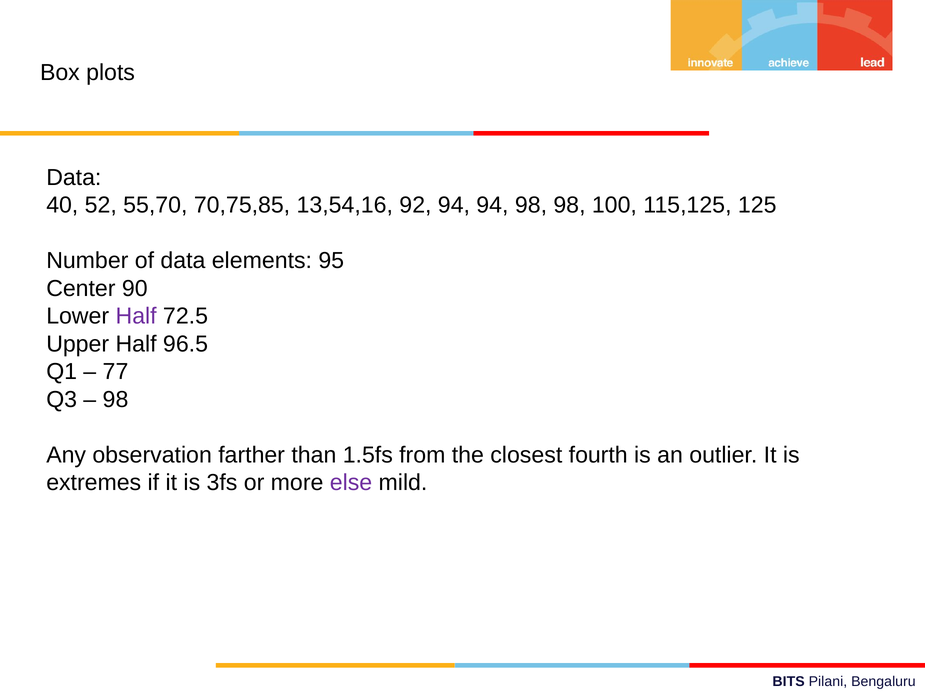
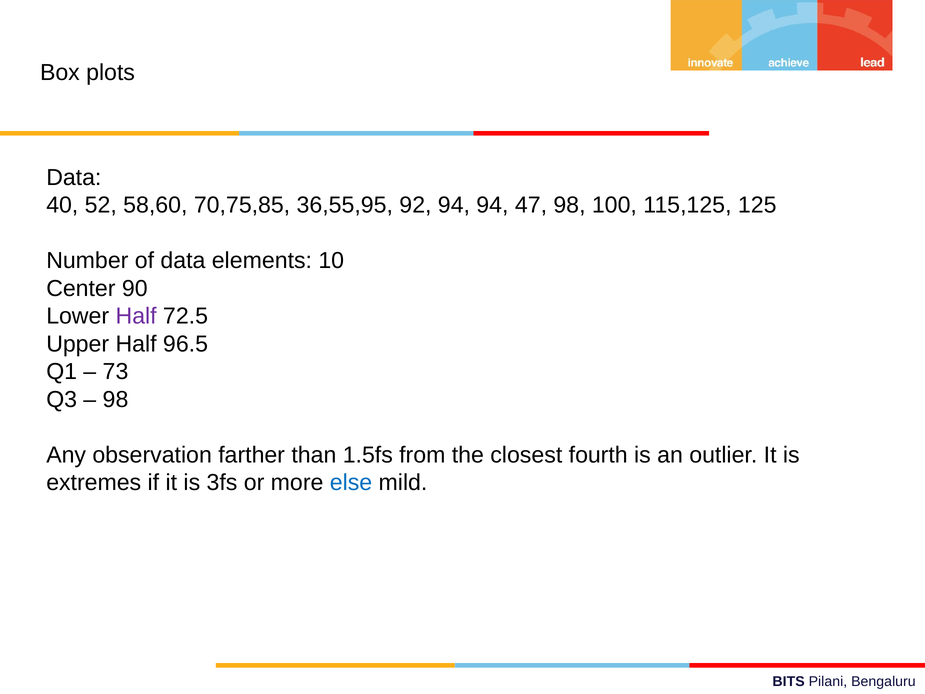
55,70: 55,70 -> 58,60 (155, 205)
13,54,16: 13,54,16 -> 36,55,95 (345, 205)
94 98: 98 -> 47 (531, 205)
95: 95 -> 10 (331, 261)
77: 77 -> 73 (115, 372)
else colour: purple -> blue (351, 483)
